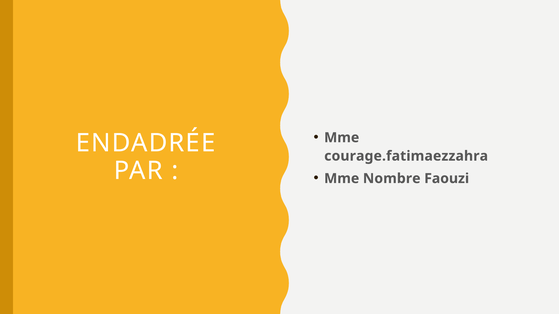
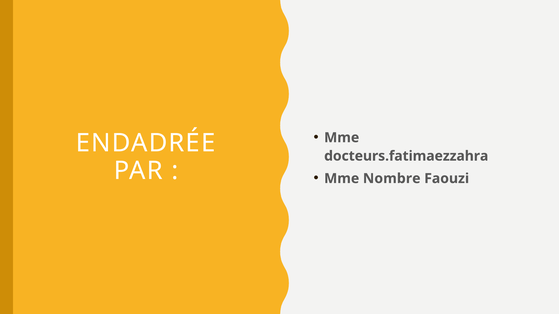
courage.fatimaezzahra: courage.fatimaezzahra -> docteurs.fatimaezzahra (406, 156)
